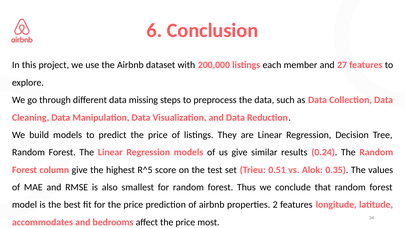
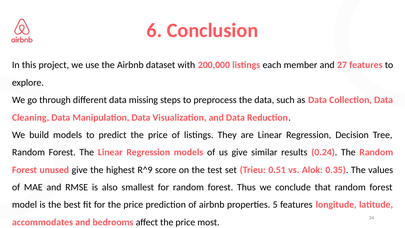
column: column -> unused (54, 170)
R^5: R^5 -> R^9 (145, 170)
2: 2 -> 5 (275, 205)
